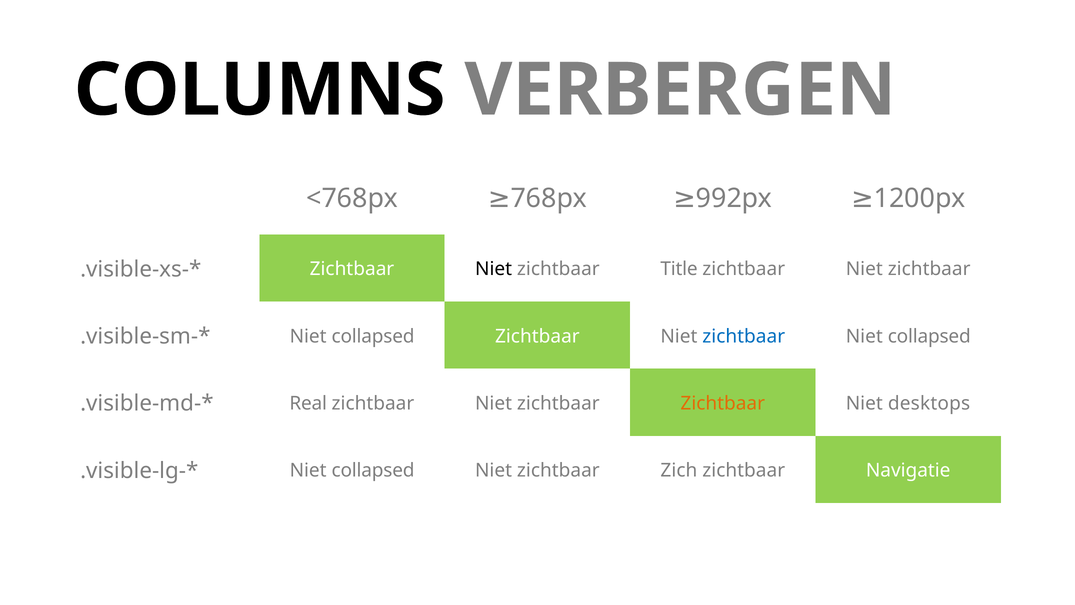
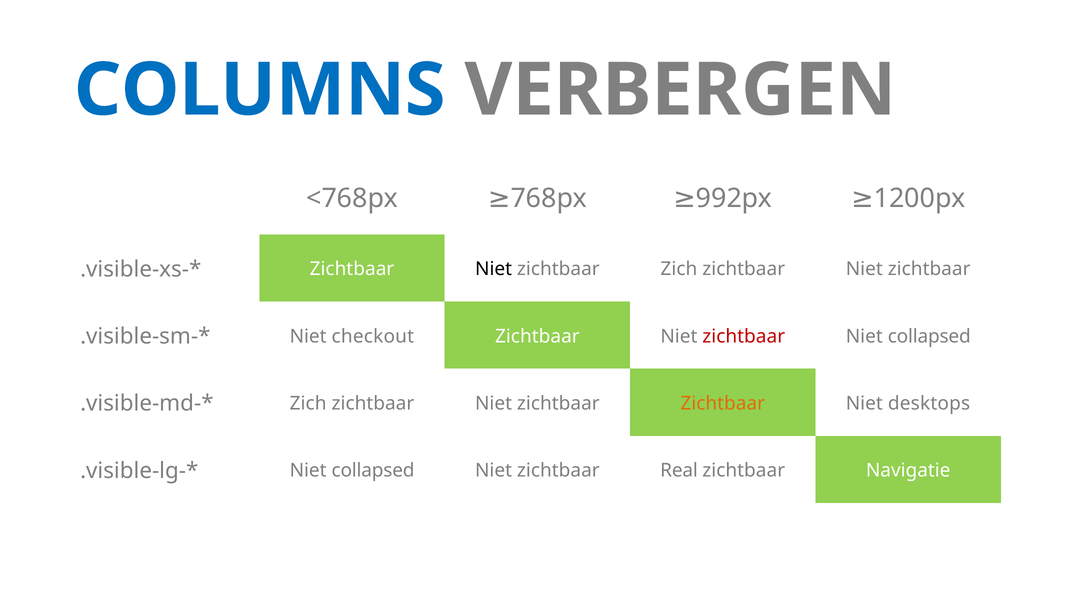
COLUMNS colour: black -> blue (260, 90)
zichtbaar Title: Title -> Zich (679, 269)
collapsed: collapsed -> checkout (373, 336)
zichtbaar colour: blue -> red (744, 336)
Real: Real -> Zich (308, 403)
Zich: Zich -> Real (679, 470)
